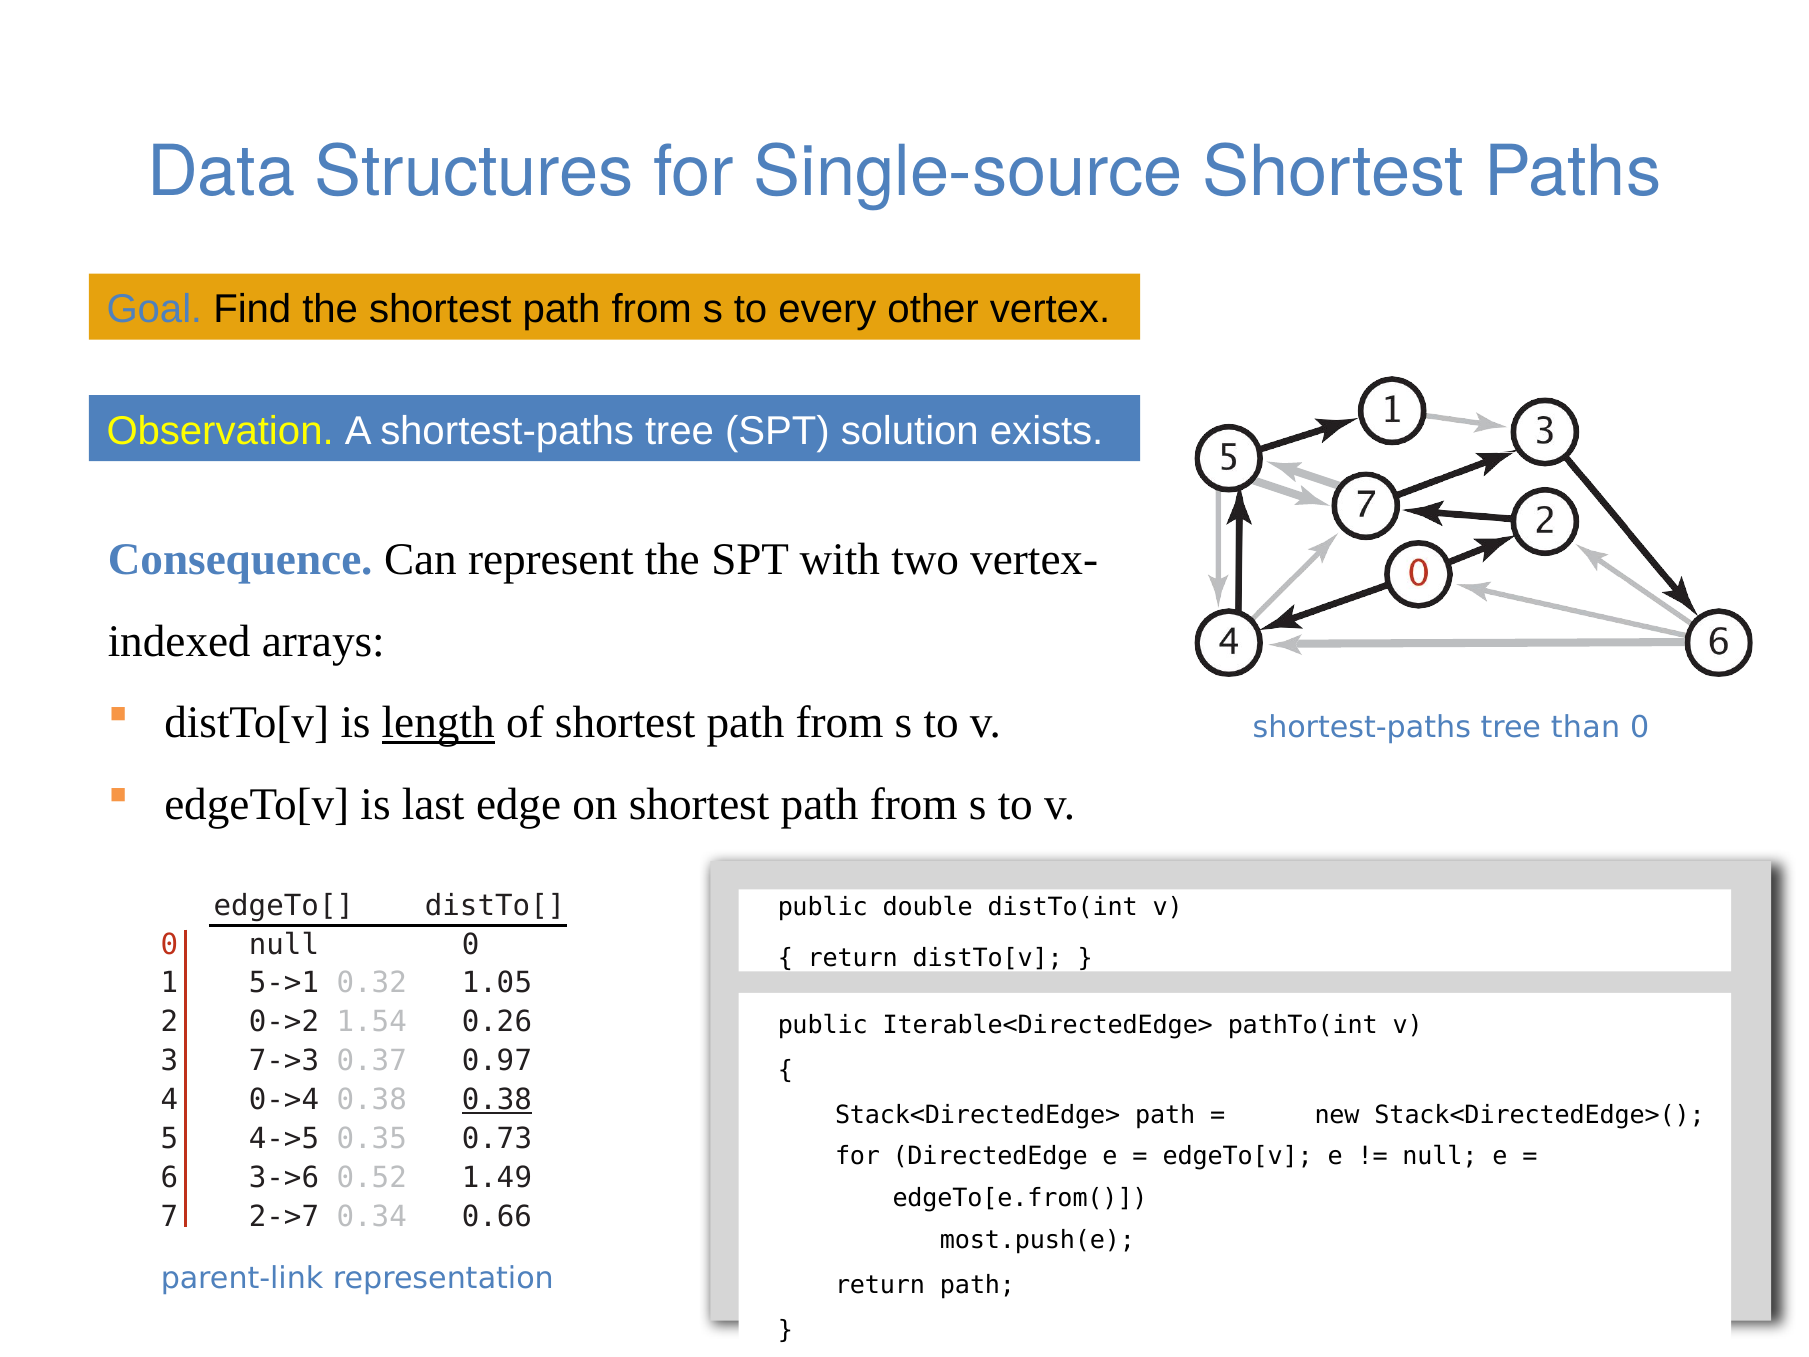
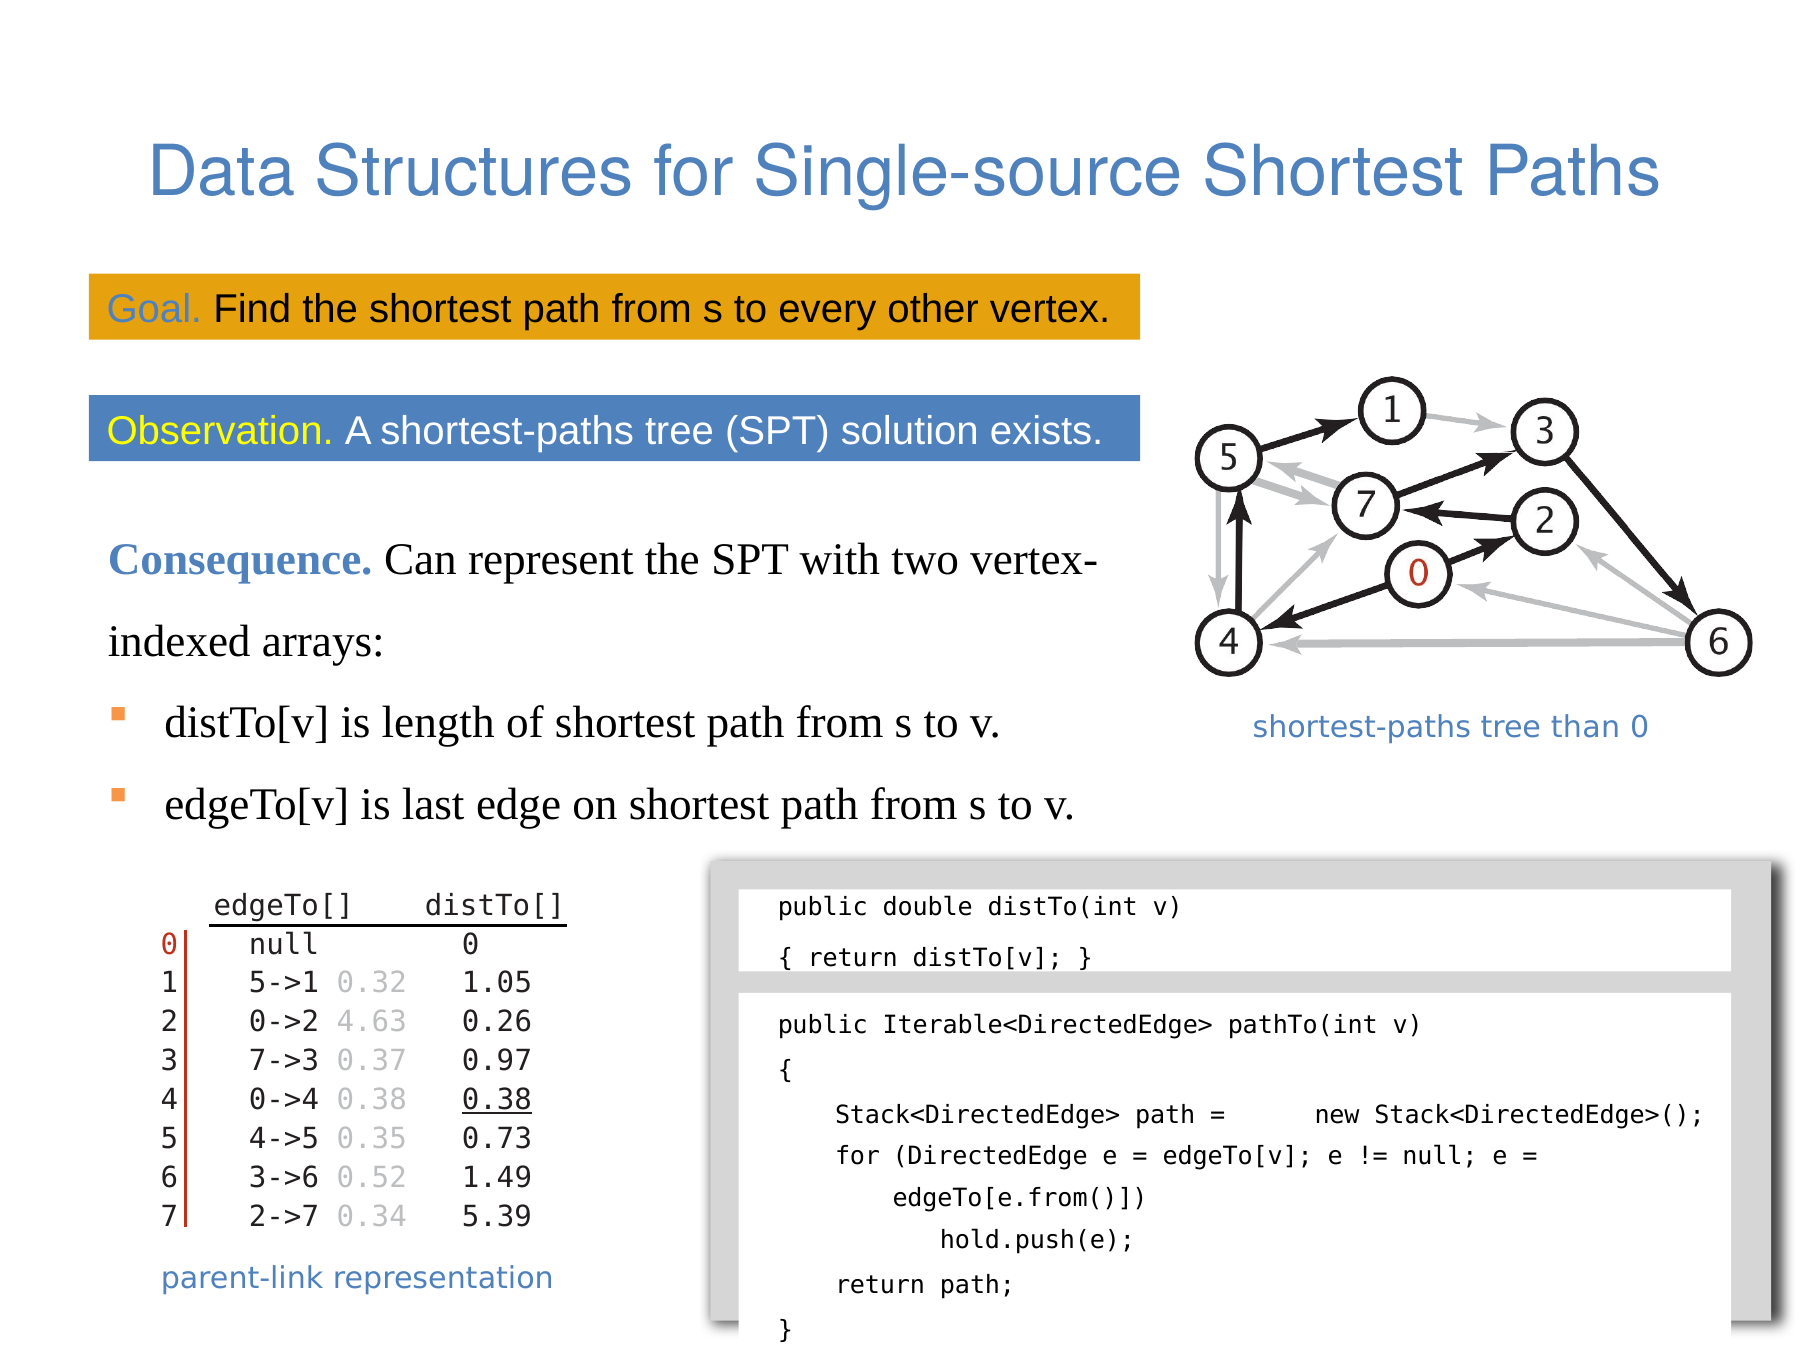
length underline: present -> none (438, 723)
1.54: 1.54 -> 4.63 (372, 1022)
0.66: 0.66 -> 5.39 (497, 1217)
most.push(e: most.push(e -> hold.push(e (1038, 1240)
